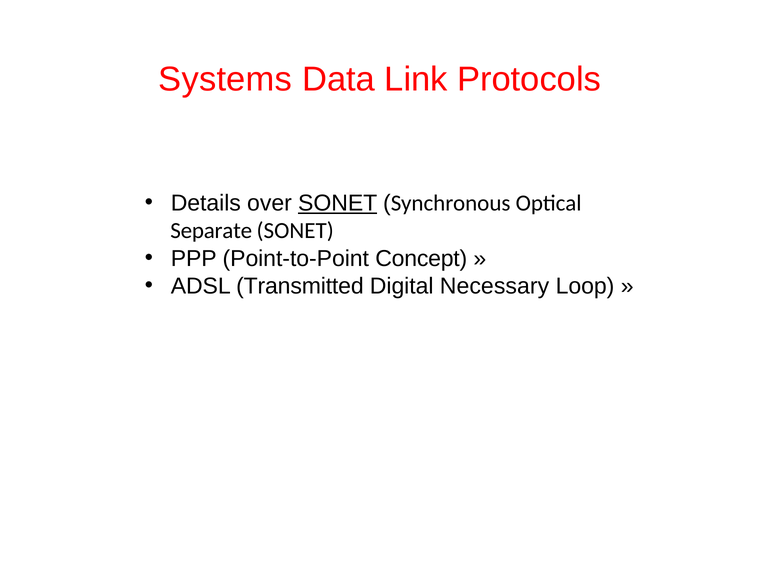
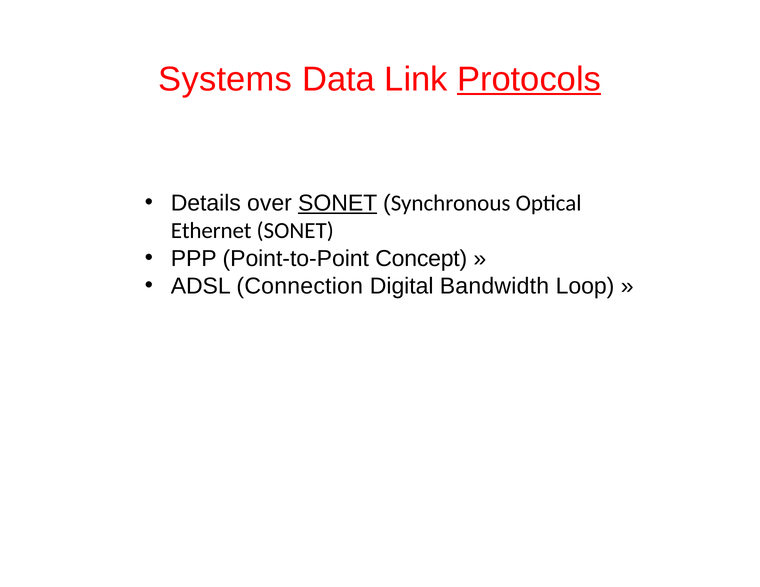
Protocols underline: none -> present (529, 79)
Separate: Separate -> Ethernet (211, 231)
Transmitted: Transmitted -> Connection (300, 286)
Necessary: Necessary -> Bandwidth (494, 286)
